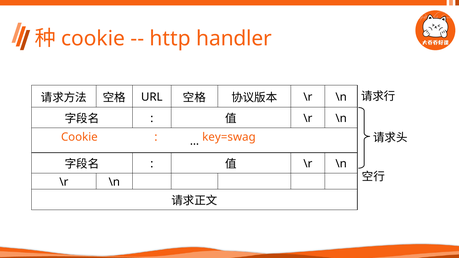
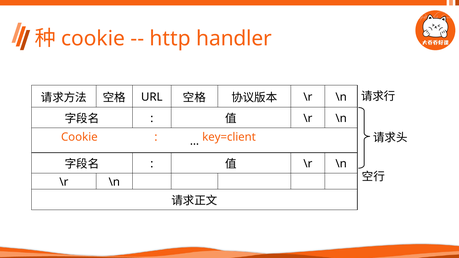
key=swag: key=swag -> key=client (229, 137)
